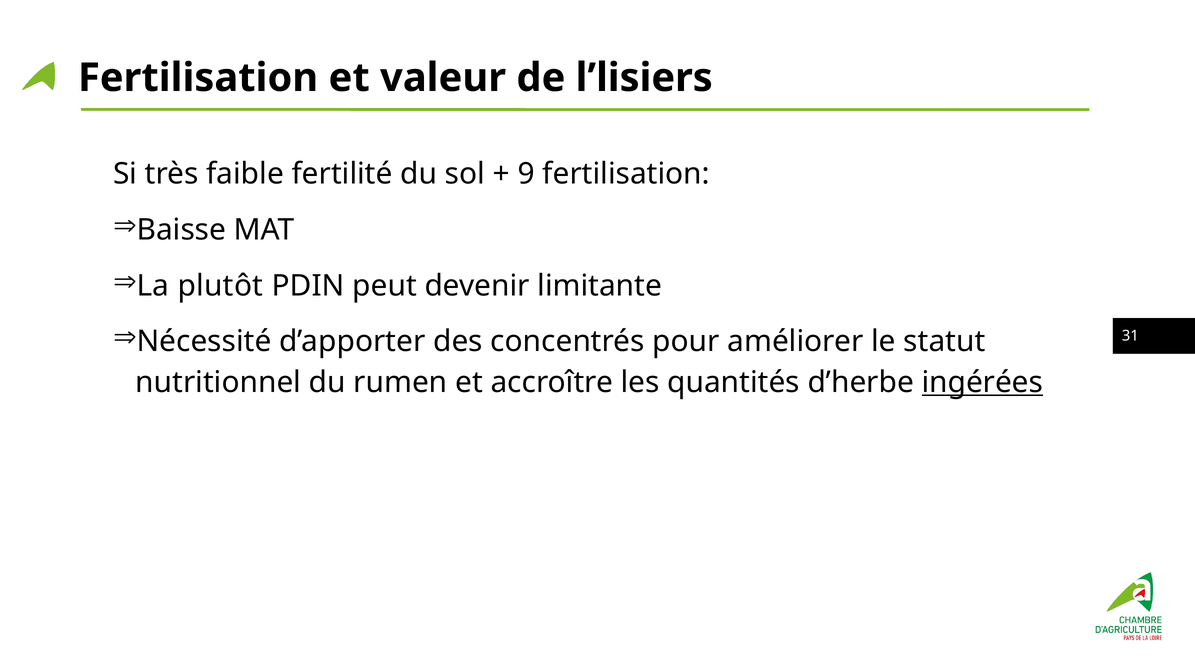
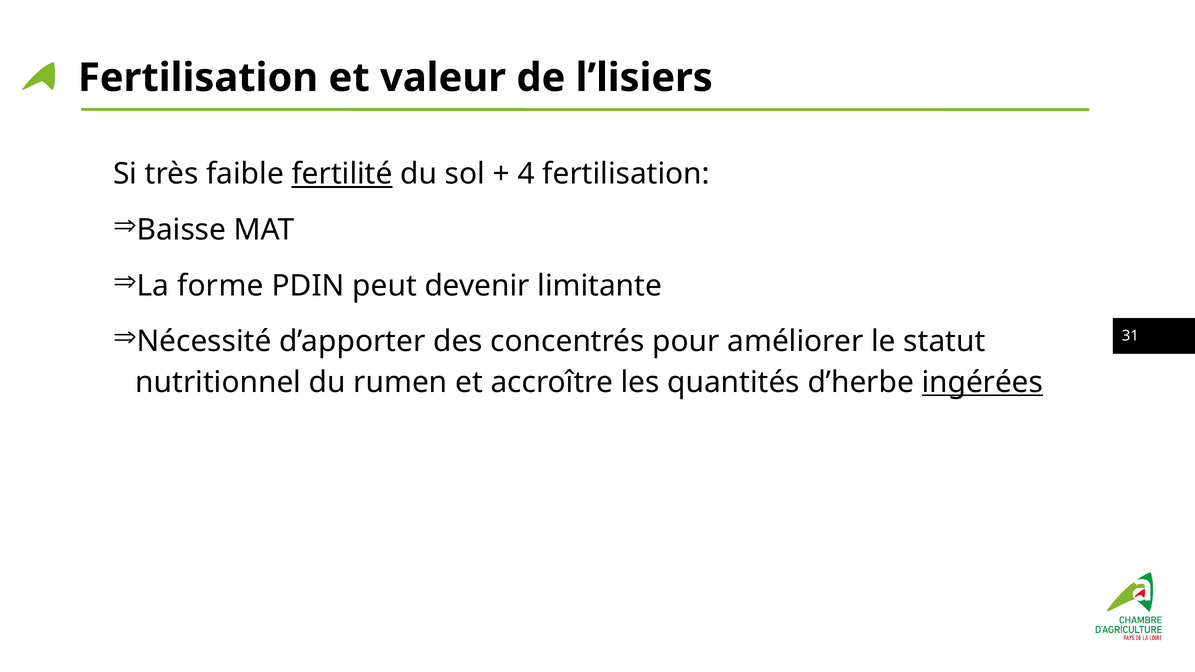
fertilité underline: none -> present (342, 174)
9: 9 -> 4 (526, 174)
plutôt: plutôt -> forme (220, 286)
